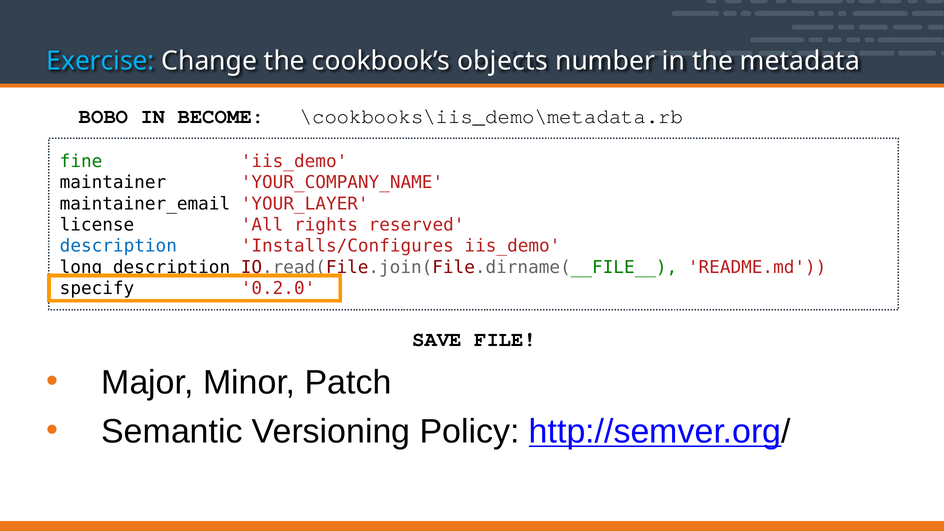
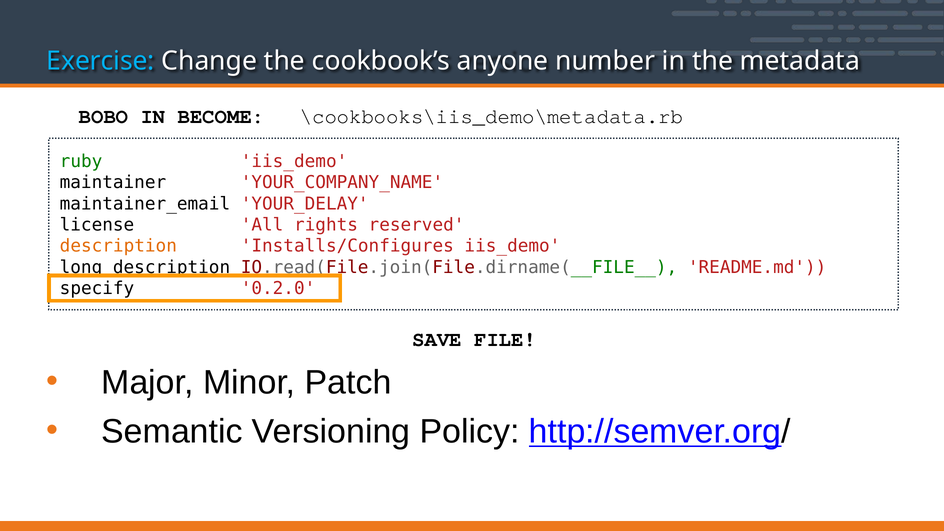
objects: objects -> anyone (503, 61)
fine: fine -> ruby (81, 161)
YOUR_LAYER: YOUR_LAYER -> YOUR_DELAY (305, 204)
description colour: blue -> orange (118, 246)
